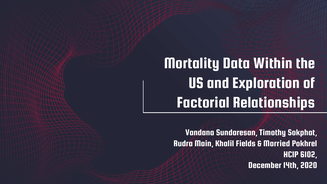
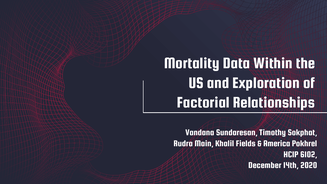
Married: Married -> America (277, 143)
